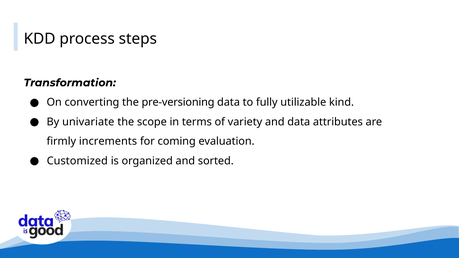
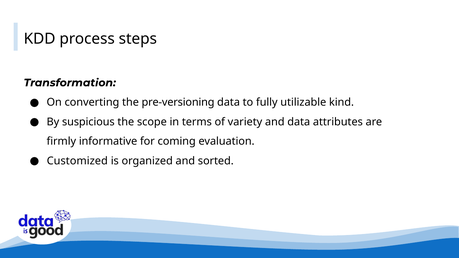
univariate: univariate -> suspicious (88, 122)
increments: increments -> informative (108, 141)
